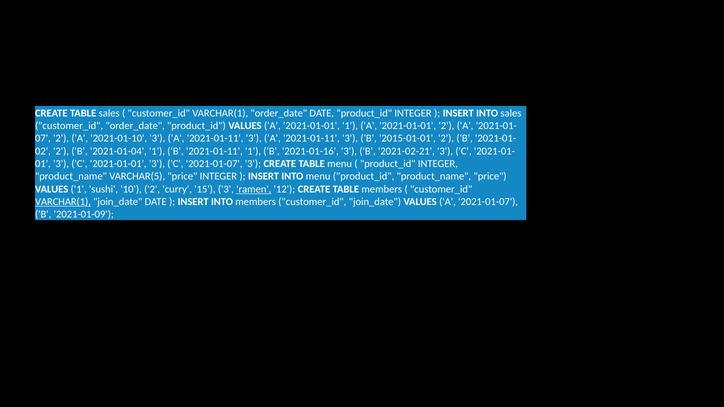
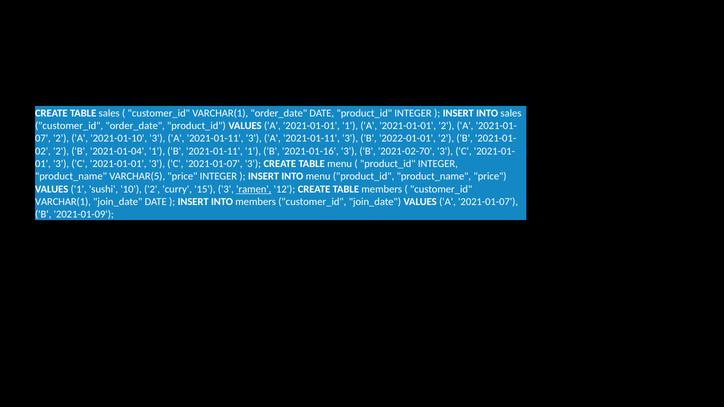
2015-01-01: 2015-01-01 -> 2022-01-01 (407, 138)
2021-02-21: 2021-02-21 -> 2021-02-70 (406, 151)
VARCHAR(1 underline: present -> none (63, 202)
